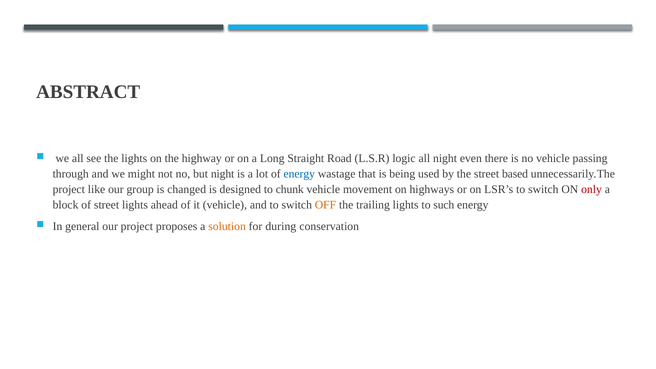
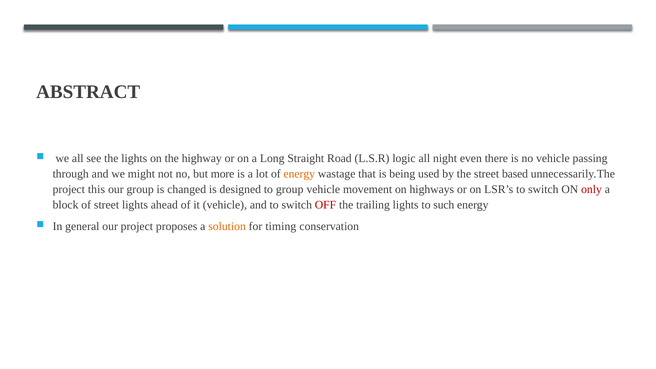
but night: night -> more (223, 174)
energy colour: blue -> orange (299, 174)
like: like -> this (96, 189)
to chunk: chunk -> group (290, 189)
OFF colour: orange -> red (326, 205)
during: during -> timing (281, 226)
